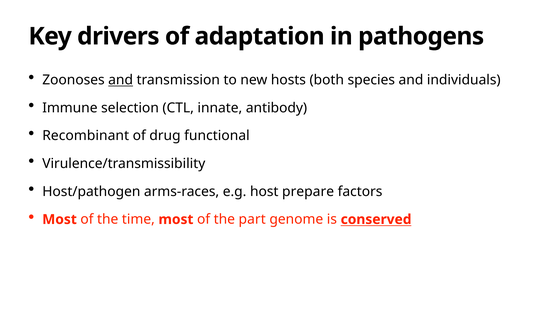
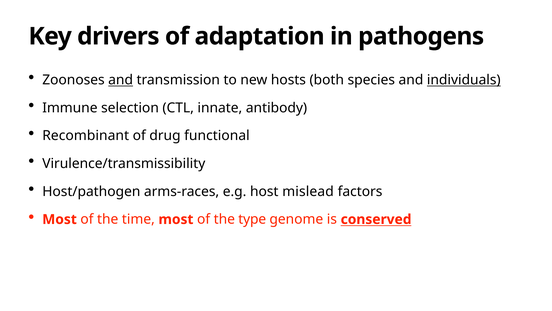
individuals underline: none -> present (464, 80)
prepare: prepare -> mislead (308, 191)
part: part -> type (252, 219)
